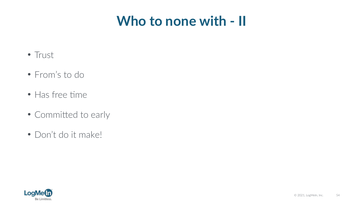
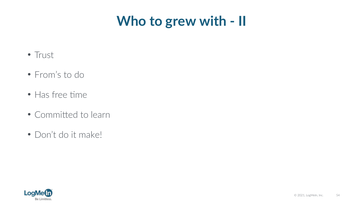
none: none -> grew (181, 21)
early: early -> learn (100, 115)
